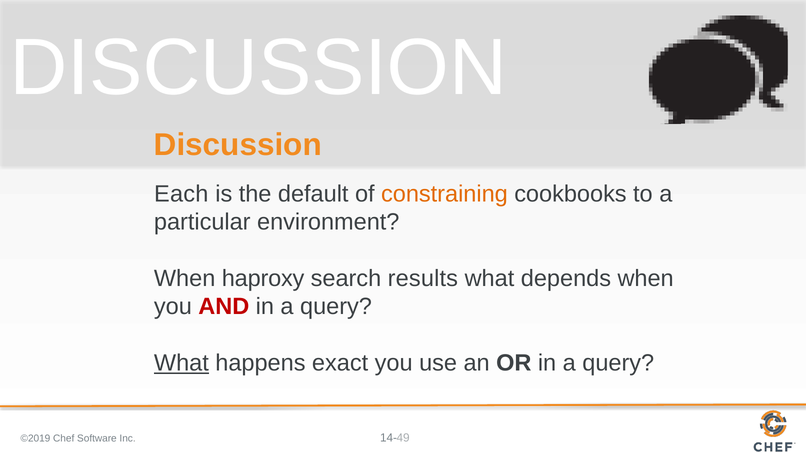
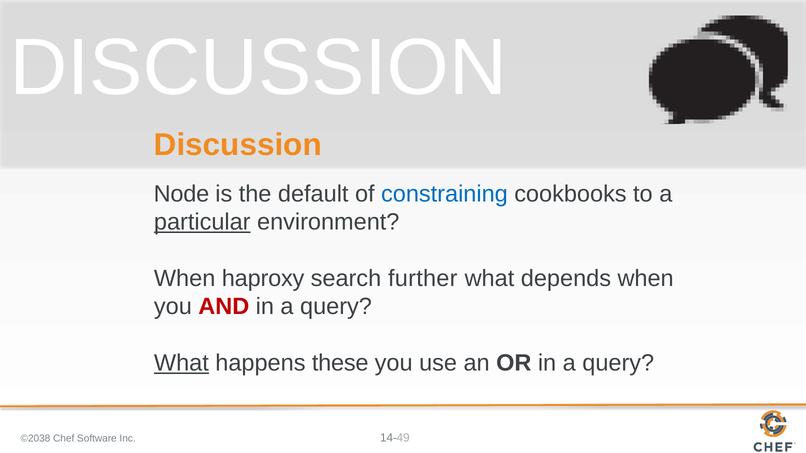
Each: Each -> Node (181, 194)
constraining colour: orange -> blue (444, 194)
particular underline: none -> present (202, 222)
results: results -> further (423, 279)
exact: exact -> these (340, 363)
©2019: ©2019 -> ©2038 (35, 439)
